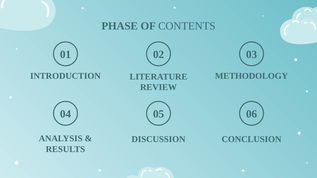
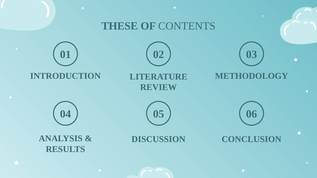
PHASE: PHASE -> THESE (120, 26)
